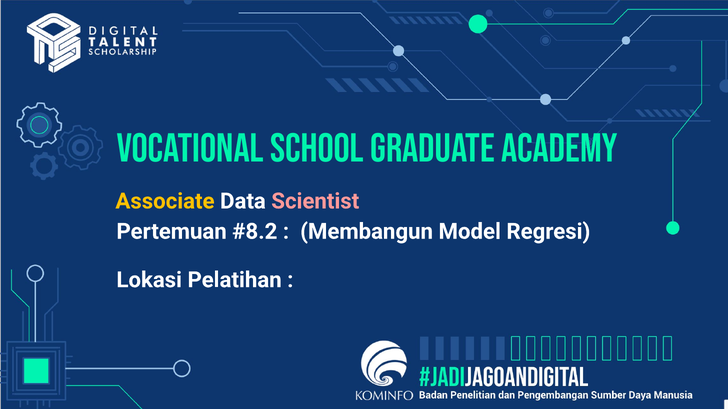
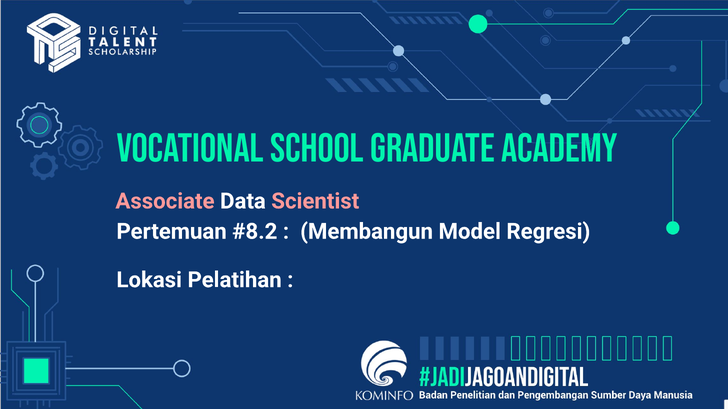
Associate colour: yellow -> pink (165, 201)
